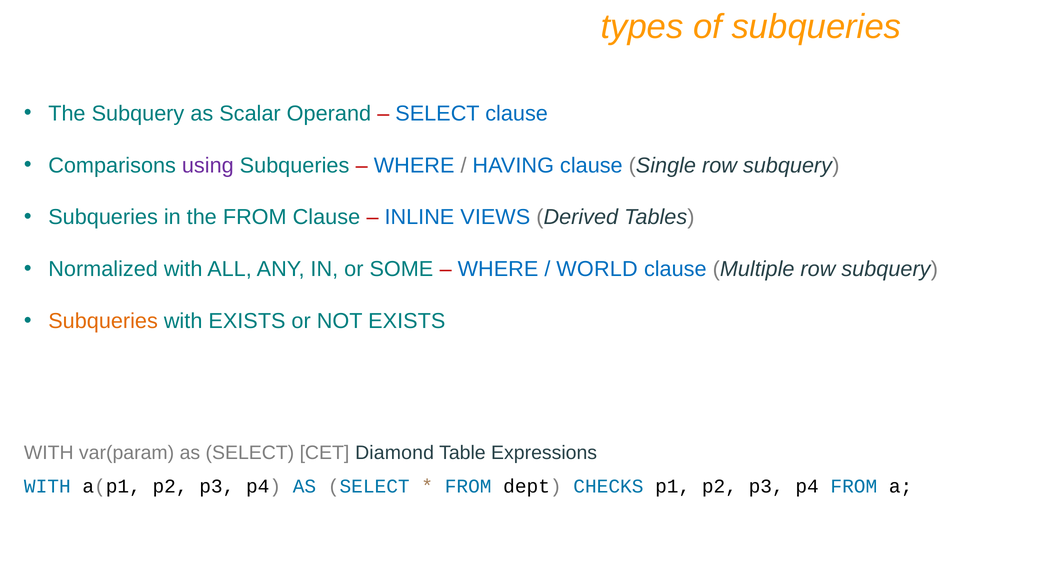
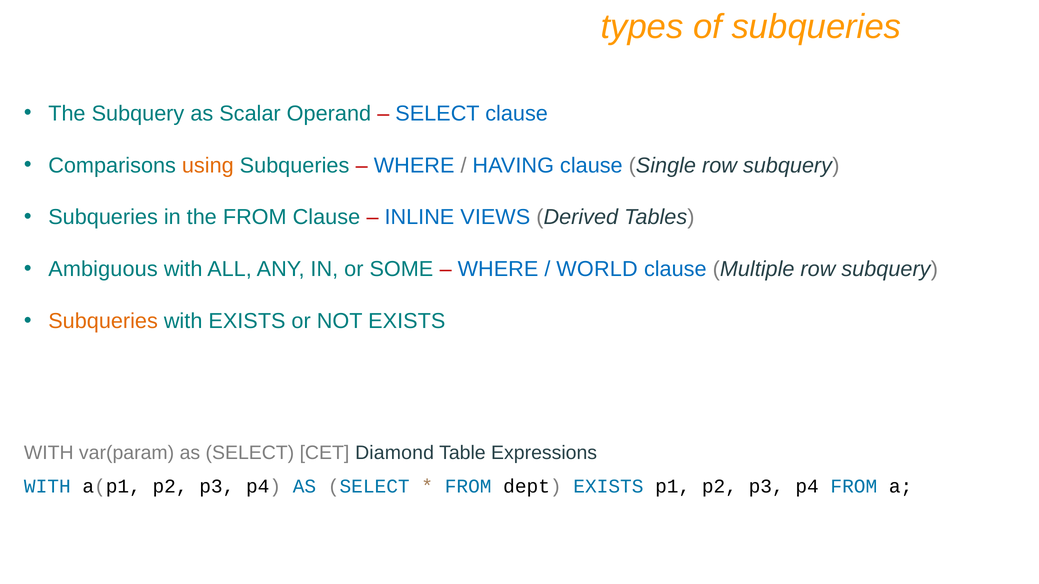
using colour: purple -> orange (208, 166)
Normalized: Normalized -> Ambiguous (103, 269)
dept CHECKS: CHECKS -> EXISTS (608, 487)
